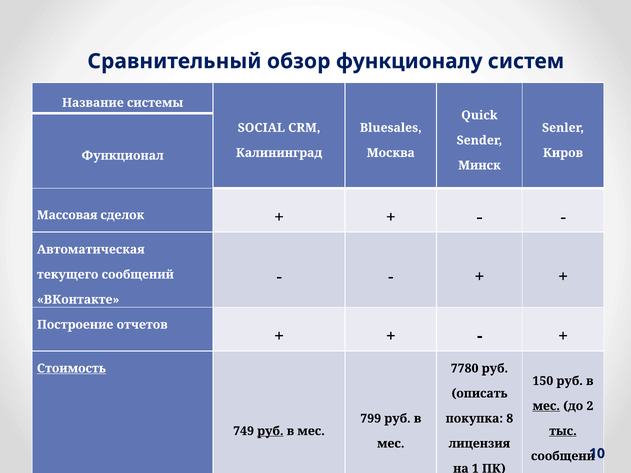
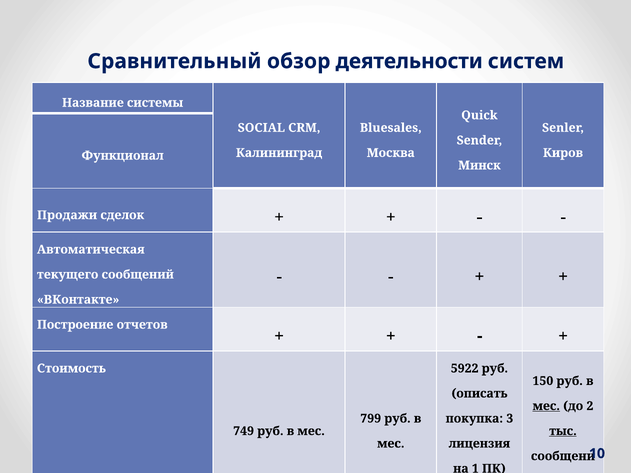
функционалу: функционалу -> деятельности (409, 61)
Массовая: Массовая -> Продажи (67, 215)
Стоимость underline: present -> none (71, 369)
7780: 7780 -> 5922 (465, 369)
8: 8 -> 3 (510, 419)
руб underline: present -> none (270, 431)
